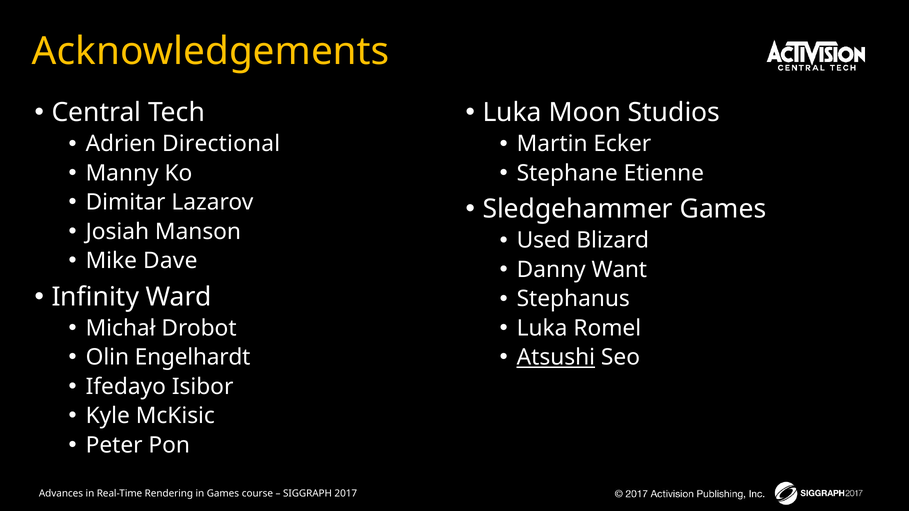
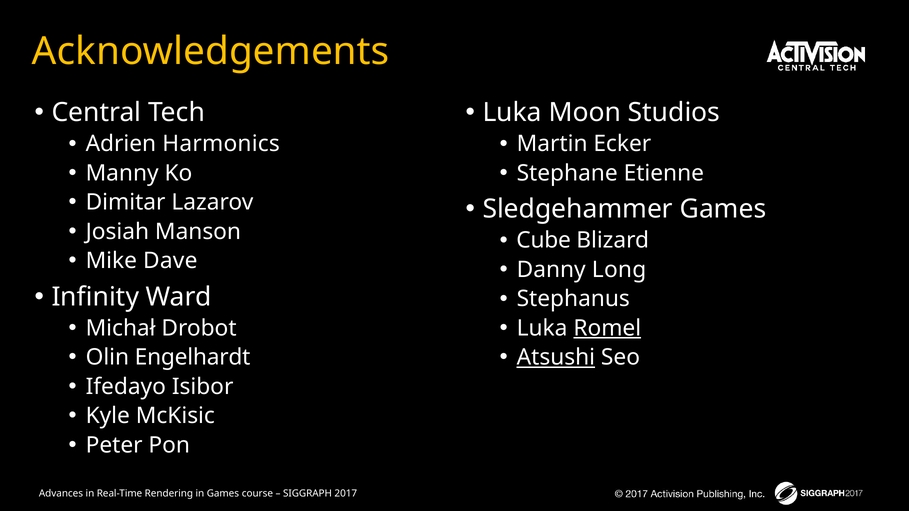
Directional: Directional -> Harmonics (221, 144)
Used: Used -> Cube (544, 241)
Want: Want -> Long (619, 270)
Romel underline: none -> present (607, 328)
